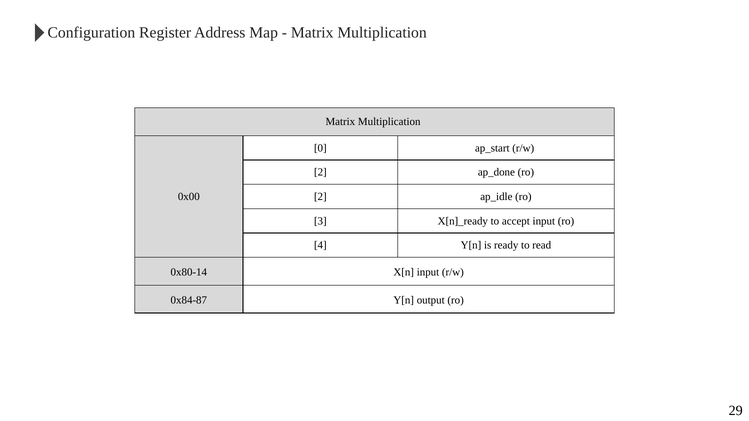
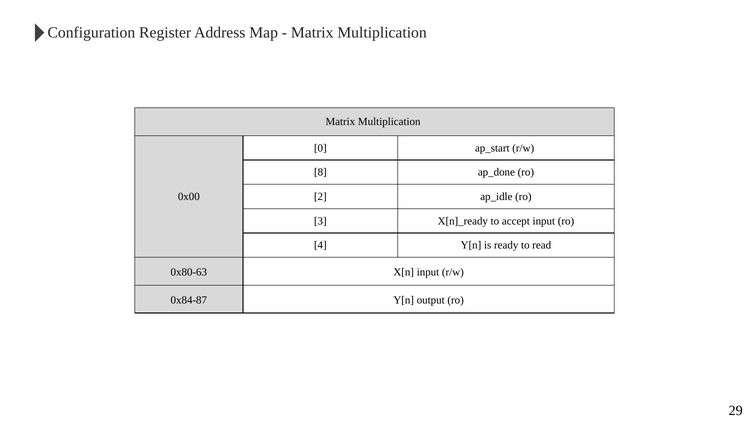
2: 2 -> 8 (320, 172)
0x80-14: 0x80-14 -> 0x80-63 (189, 272)
